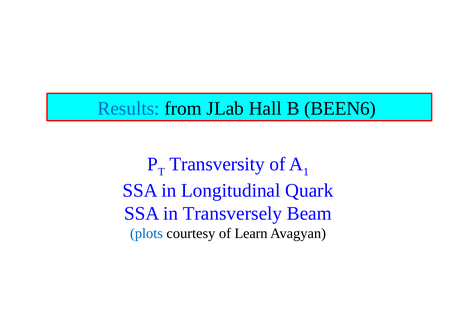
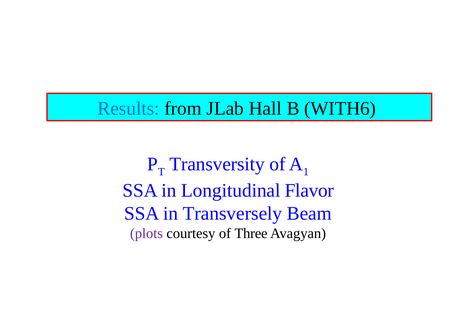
BEEN6: BEEN6 -> WITH6 (340, 109)
Quark: Quark -> Flavor (309, 191)
plots colour: blue -> purple (146, 234)
Learn: Learn -> Three (251, 234)
